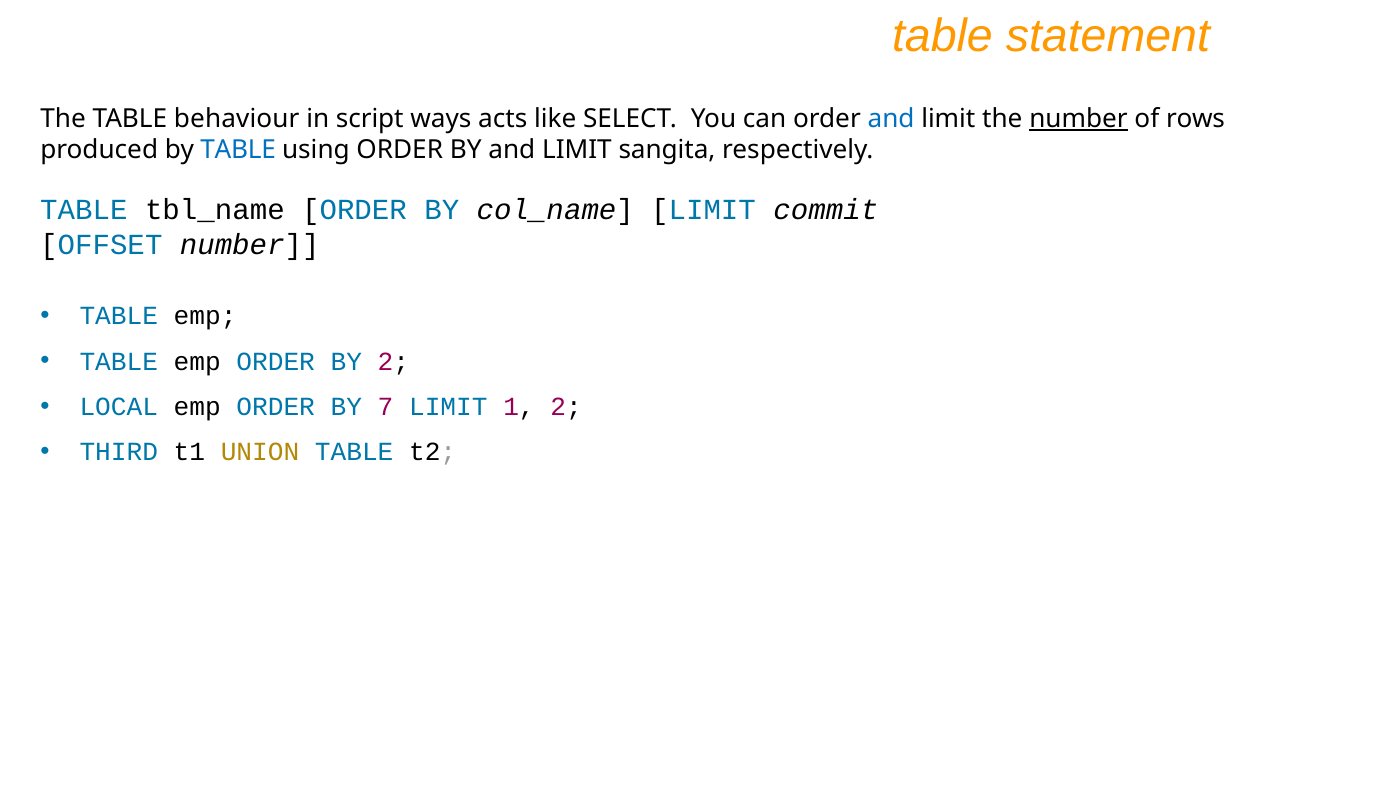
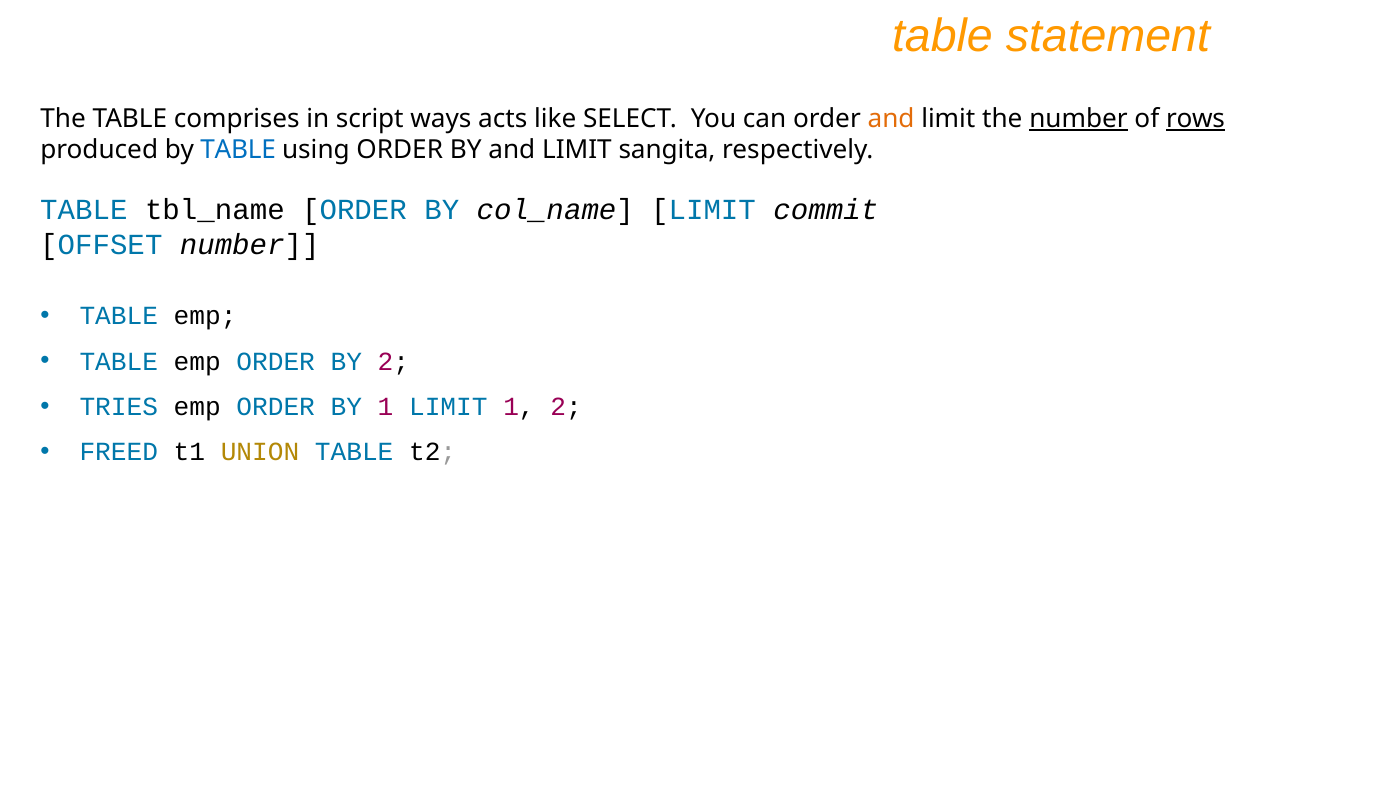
behaviour: behaviour -> comprises (237, 119)
and colour: blue -> orange (891, 119)
rows underline: none -> present (1195, 119)
LOCAL: LOCAL -> TRIES (119, 407)
BY 7: 7 -> 1 (386, 407)
THIRD: THIRD -> FREED (119, 452)
